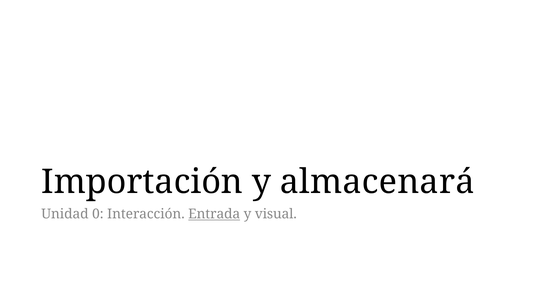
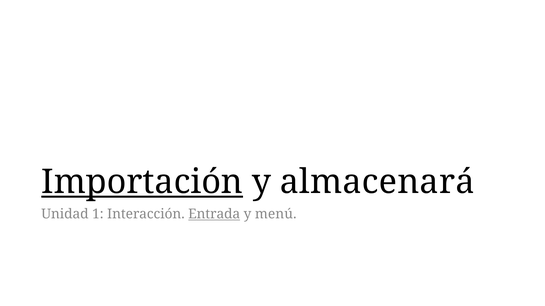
Importación underline: none -> present (142, 182)
0: 0 -> 1 (98, 214)
visual: visual -> menú (276, 214)
